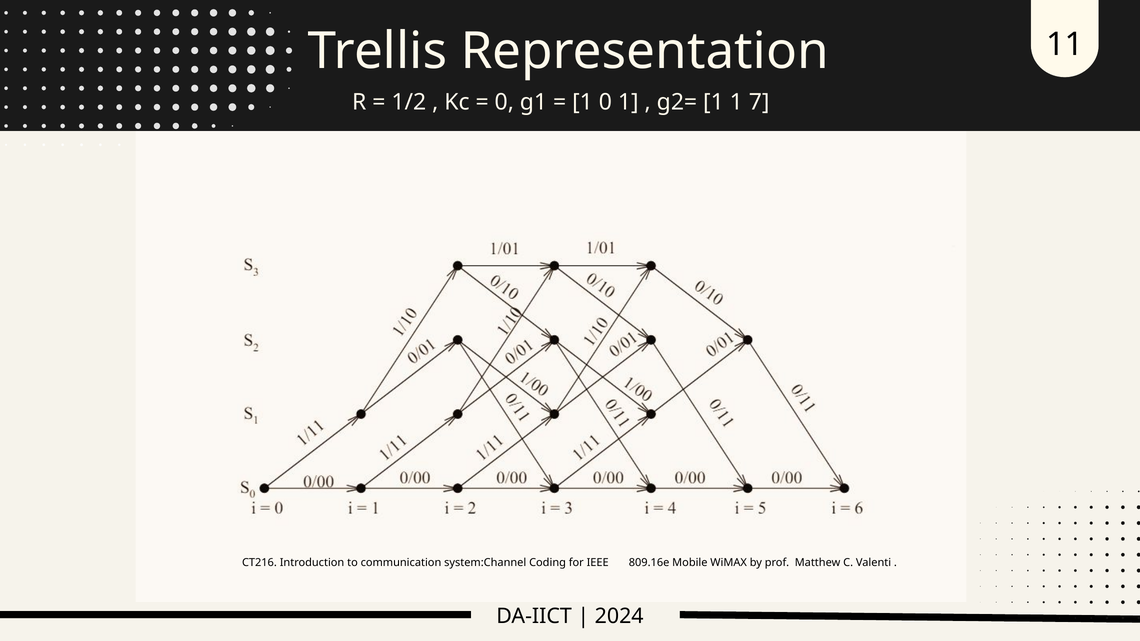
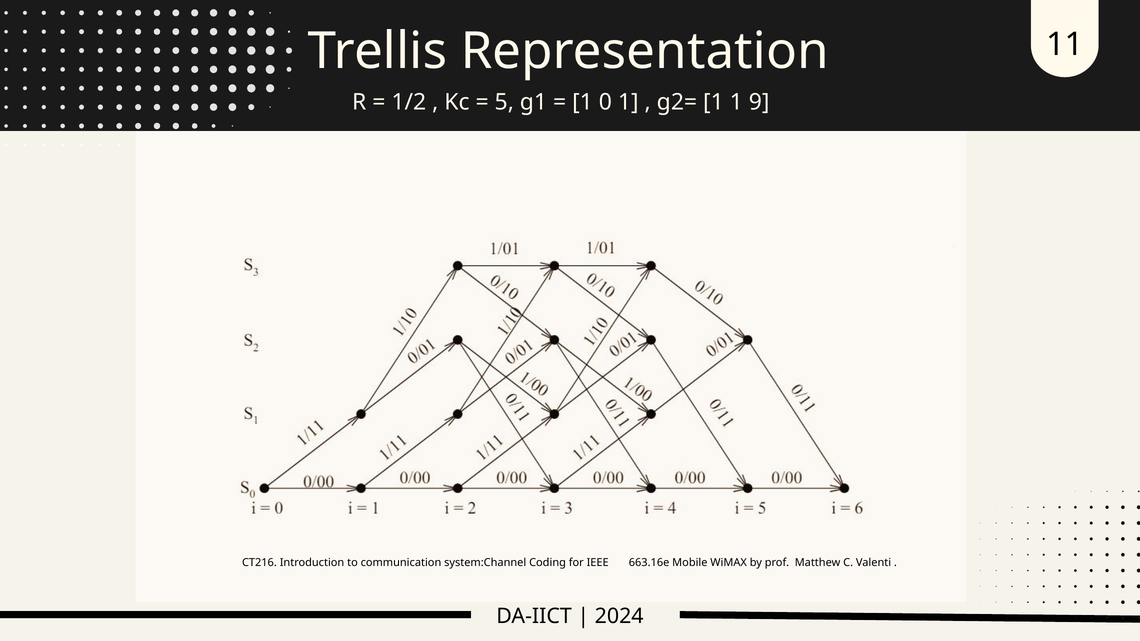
0: 0 -> 5 (504, 102)
7: 7 -> 9 (759, 102)
809.16e: 809.16e -> 663.16e (649, 563)
